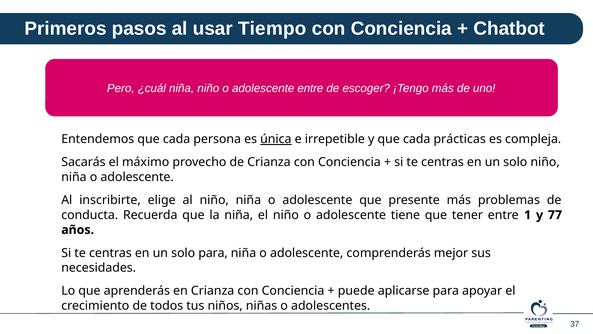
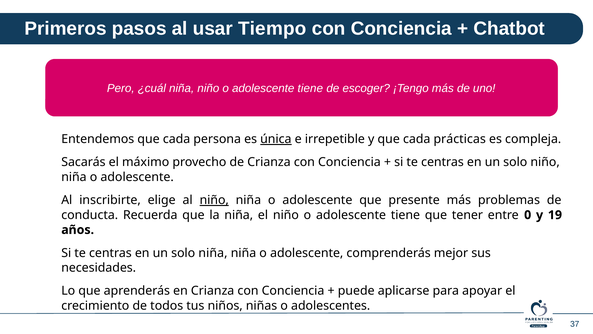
entre: entre -> tiene (310, 88)
niño underline: none -> present (214, 200)
1: 1 -> 0 (528, 215)
77: 77 -> 19 (555, 215)
solo para: para -> niña (213, 253)
